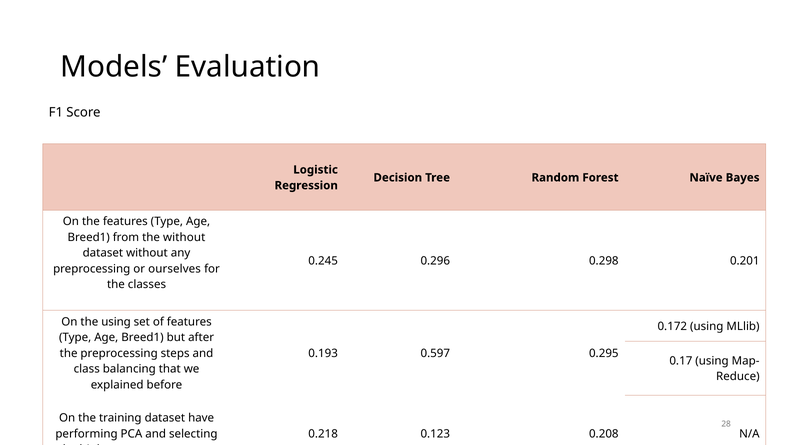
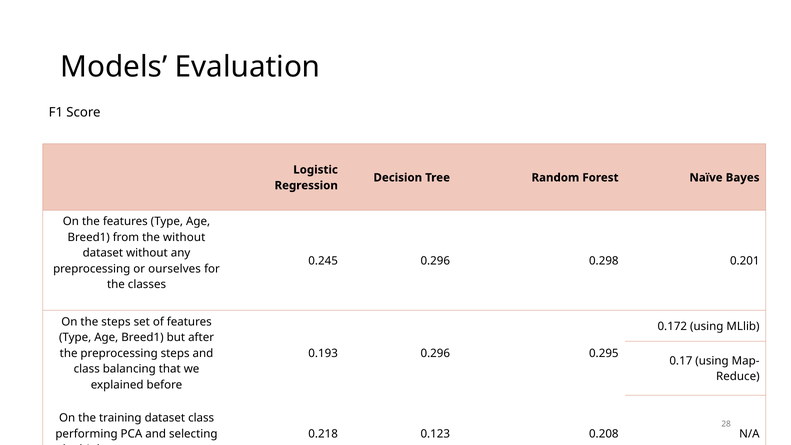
the using: using -> steps (116, 322)
0.193 0.597: 0.597 -> 0.296 (435, 353)
dataset have: have -> class (201, 418)
